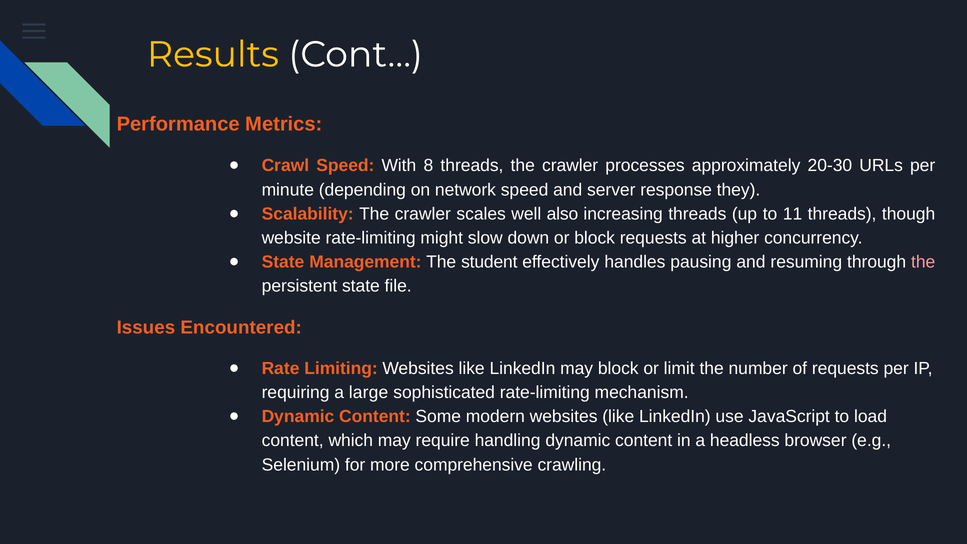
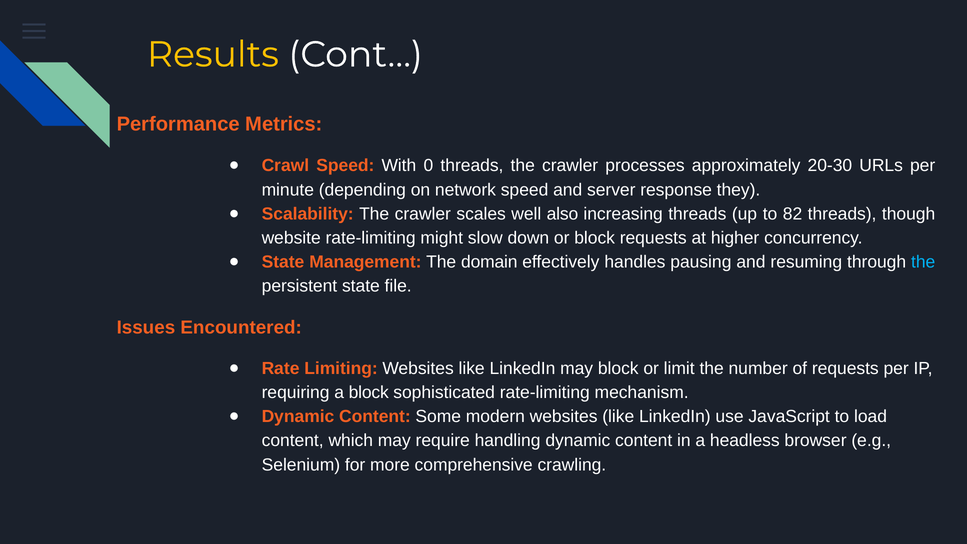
8: 8 -> 0 (428, 166)
11: 11 -> 82 (793, 214)
student: student -> domain (489, 262)
the colour: pink -> light blue (923, 262)
a large: large -> block (369, 392)
